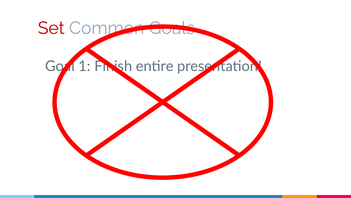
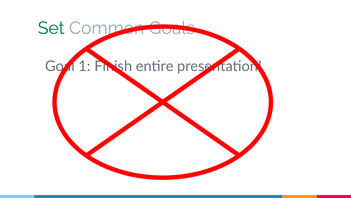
Set colour: red -> green (51, 28)
